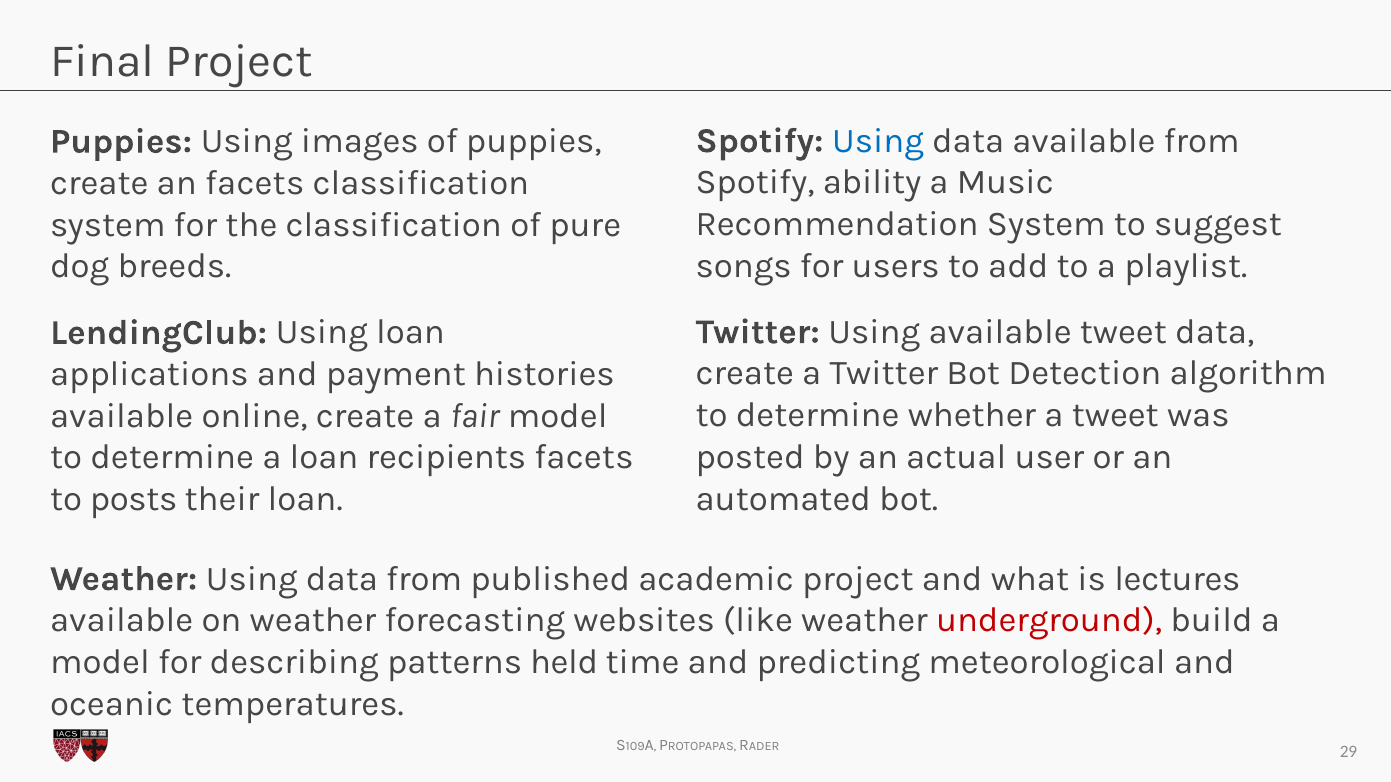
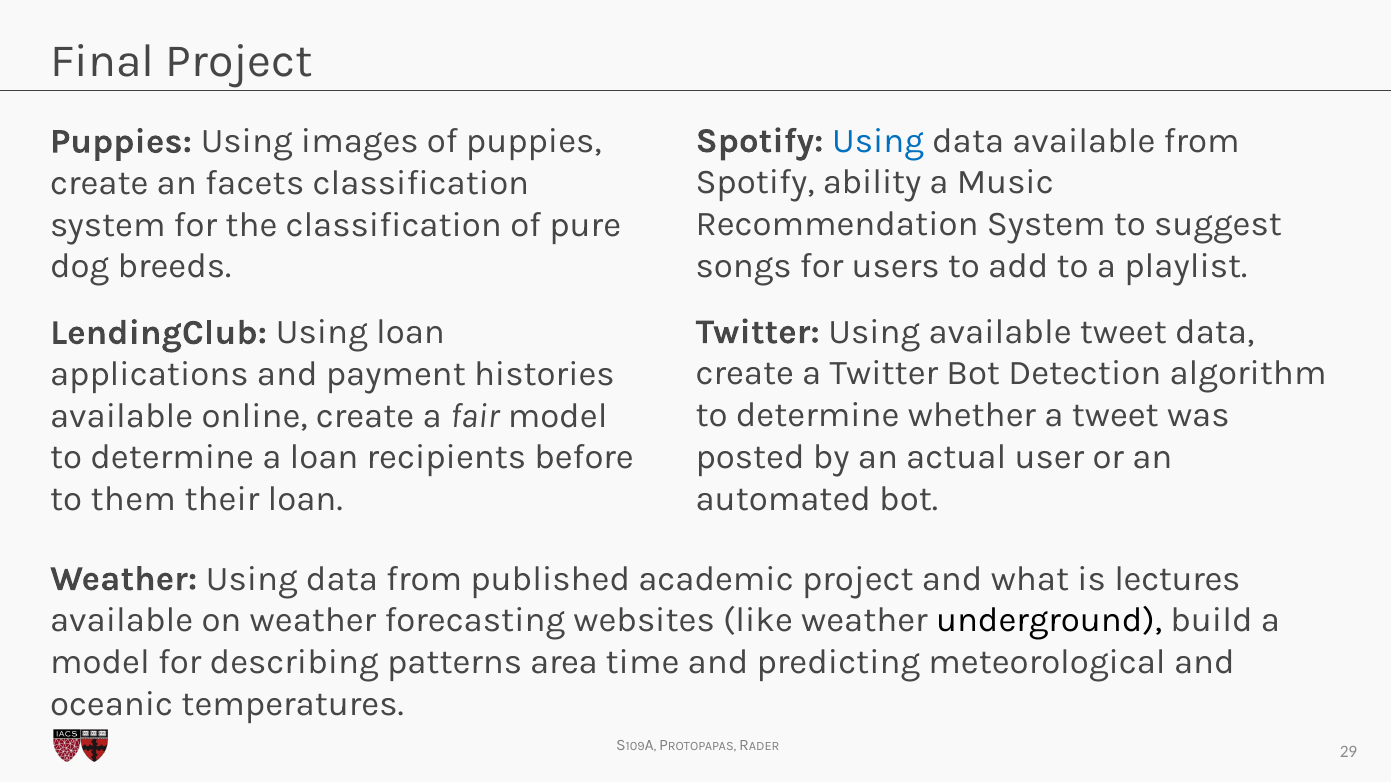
recipients facets: facets -> before (584, 458)
posts: posts -> them (133, 499)
underground colour: red -> black (1049, 621)
held: held -> area (564, 662)
